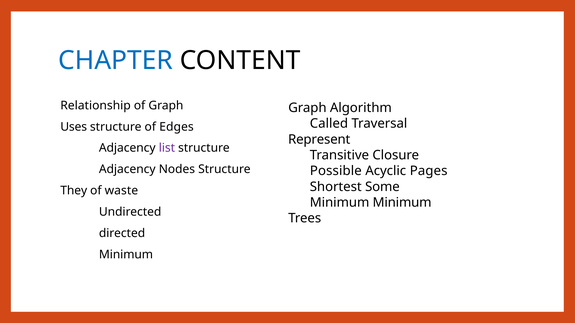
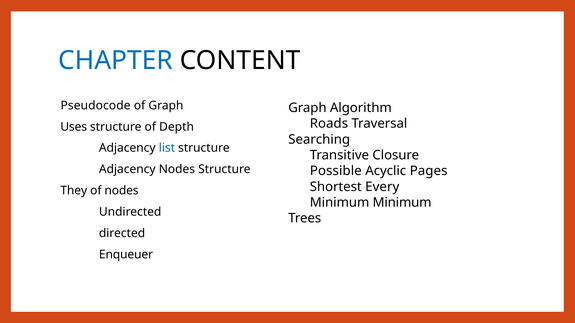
Relationship: Relationship -> Pseudocode (96, 106)
Called: Called -> Roads (329, 124)
Edges: Edges -> Depth (177, 127)
Represent: Represent -> Searching (319, 140)
list colour: purple -> blue (167, 148)
Some: Some -> Every (382, 187)
of waste: waste -> nodes (122, 191)
Minimum: Minimum -> Enqueuer (126, 255)
